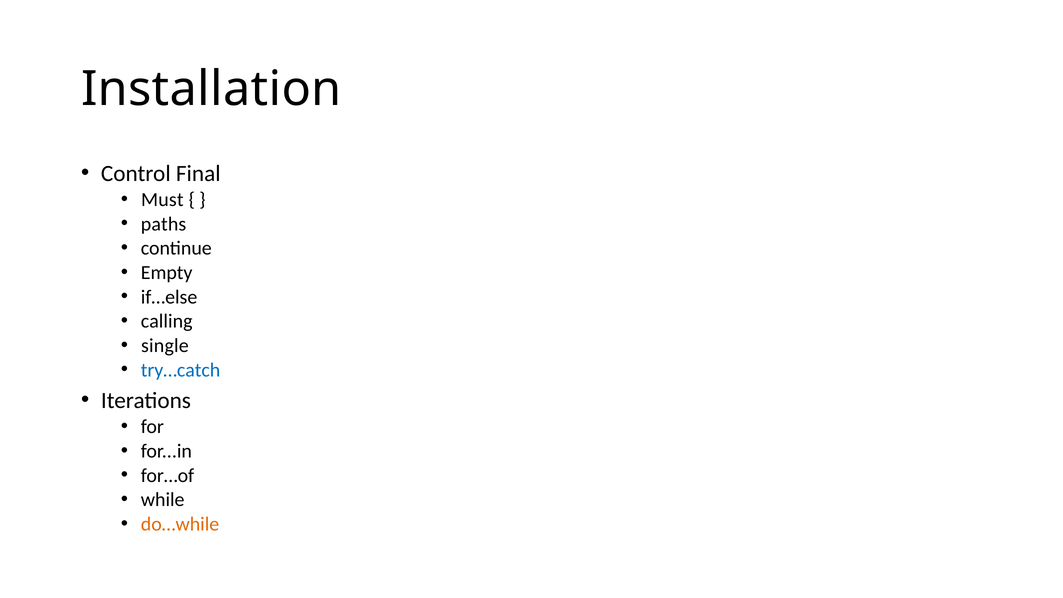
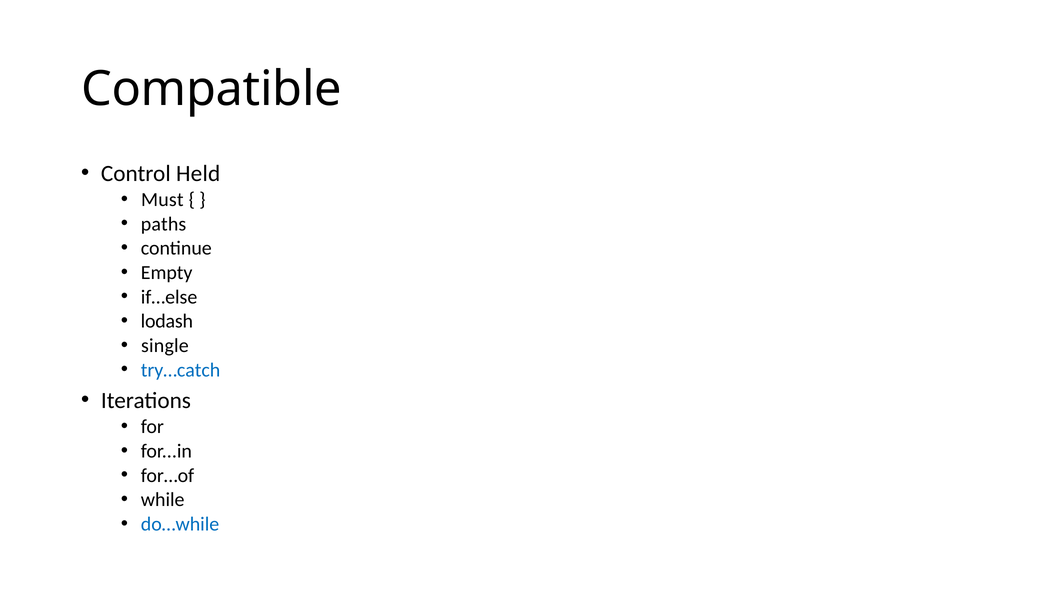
Installation: Installation -> Compatible (212, 89)
Final: Final -> Held (198, 174)
calling: calling -> lodash (167, 321)
do…while colour: orange -> blue (180, 524)
